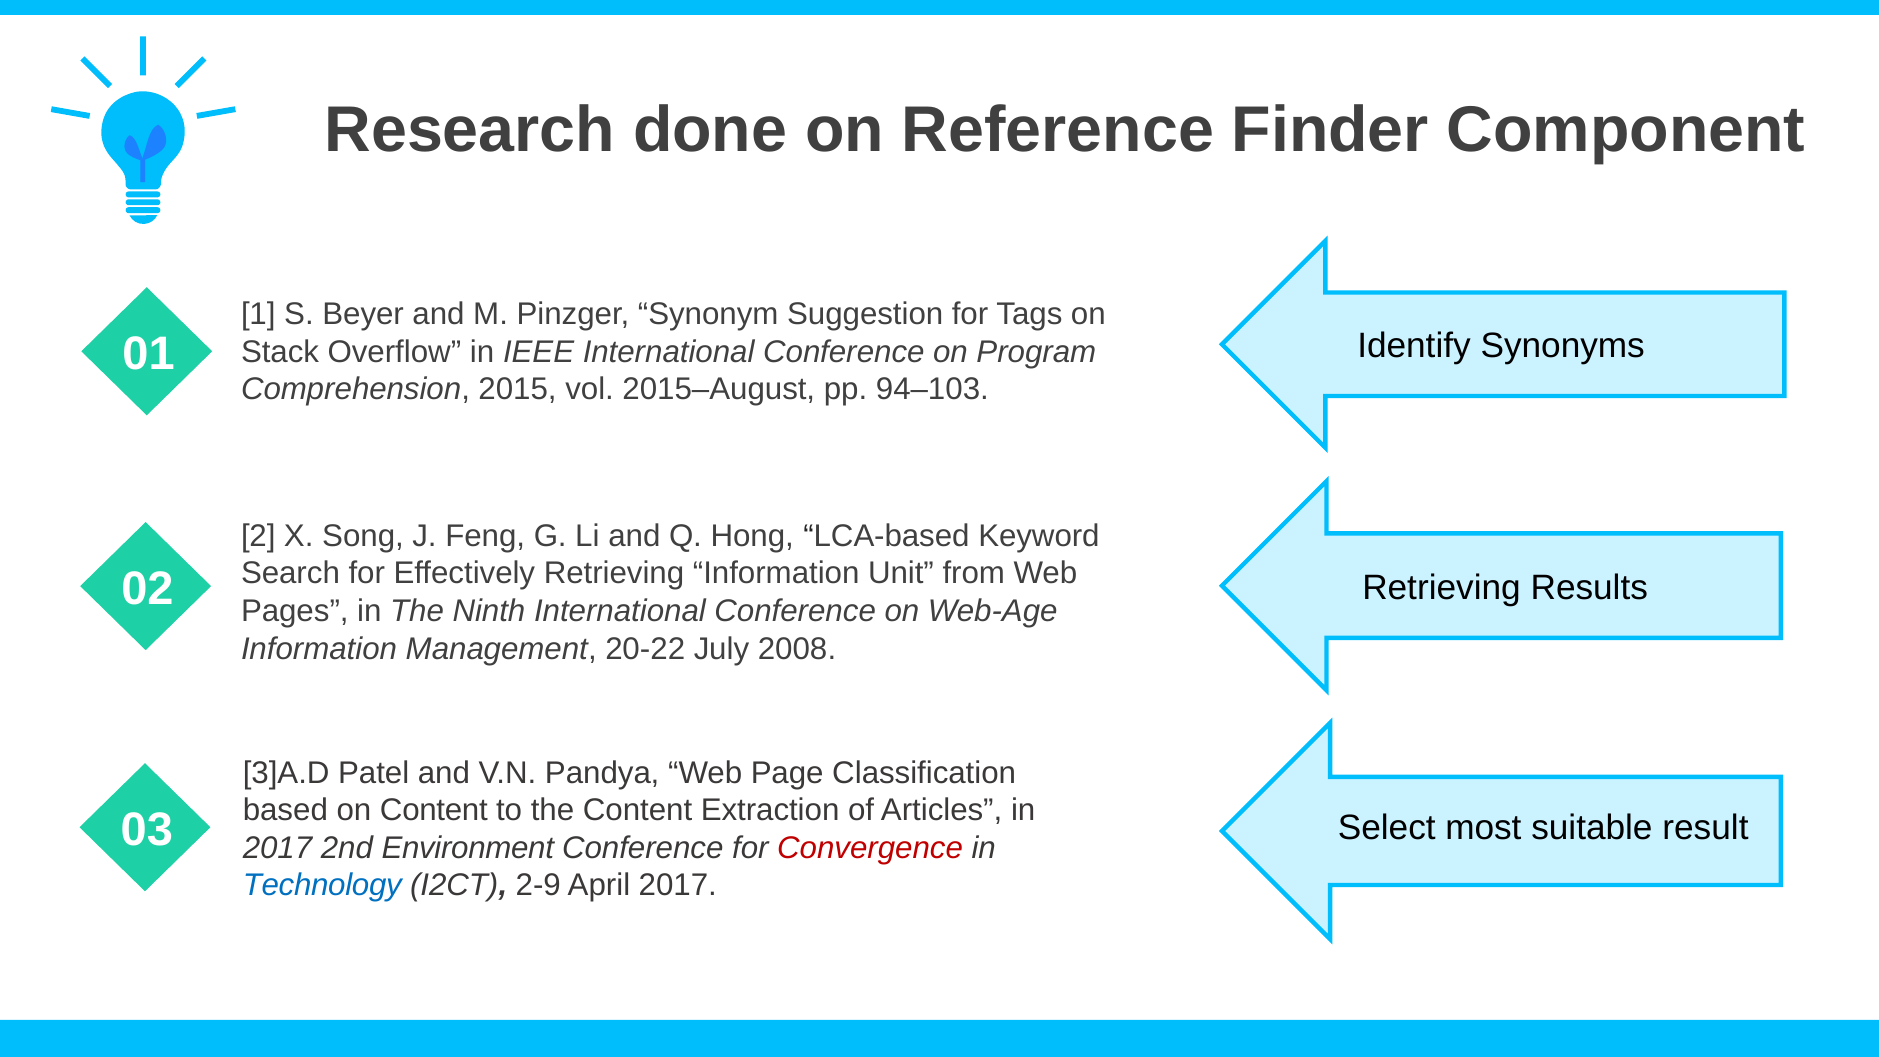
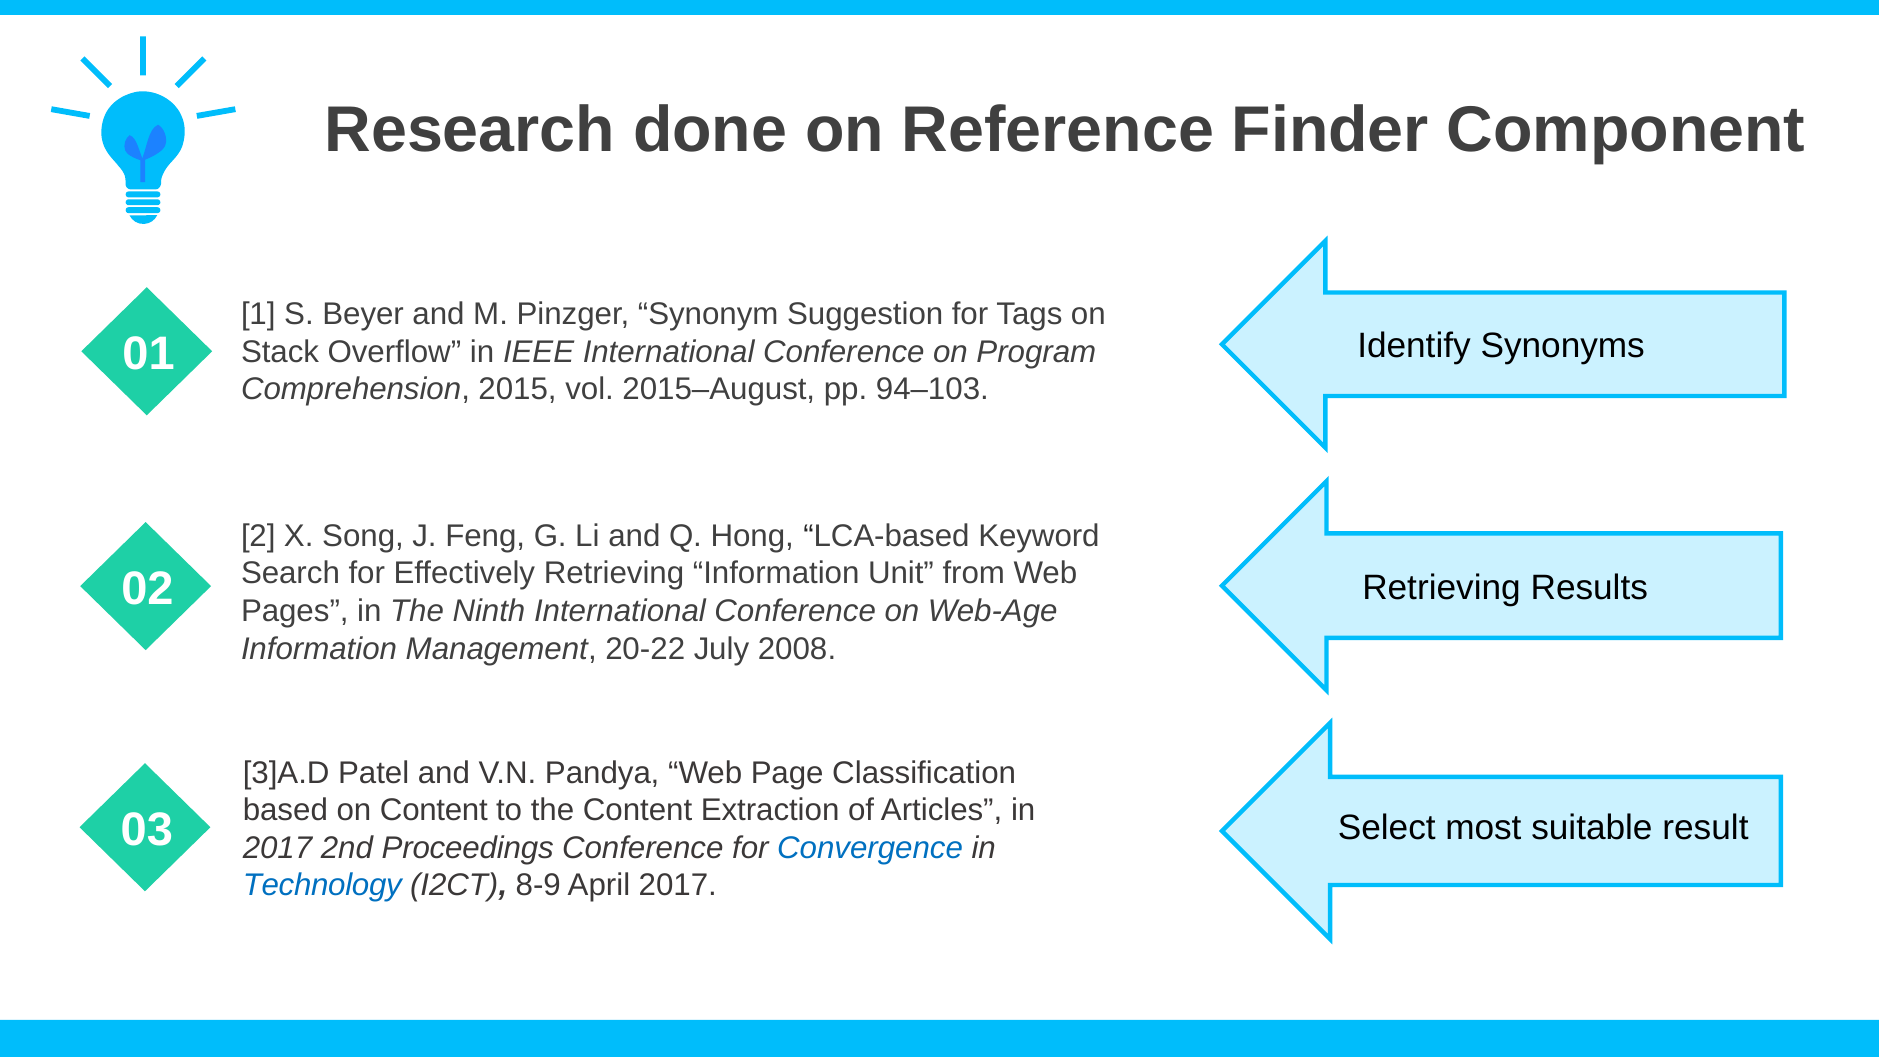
Environment: Environment -> Proceedings (468, 848)
Convergence colour: red -> blue (870, 848)
2-9: 2-9 -> 8-9 (538, 885)
